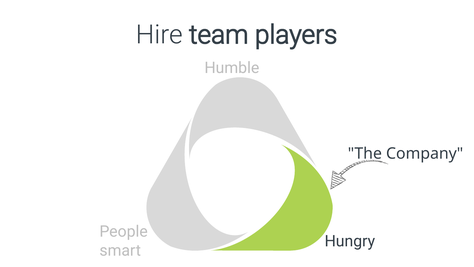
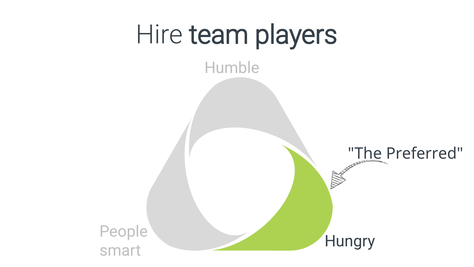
Company: Company -> Preferred (425, 153)
